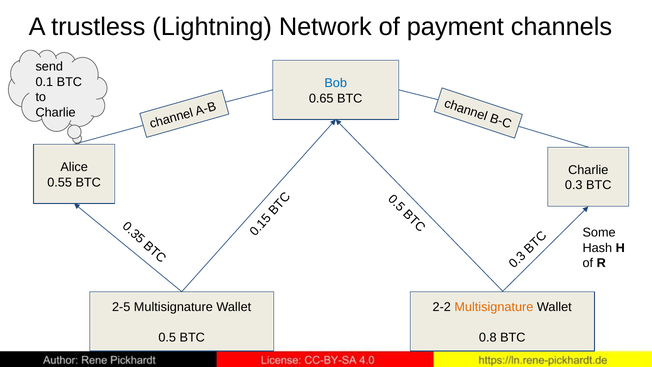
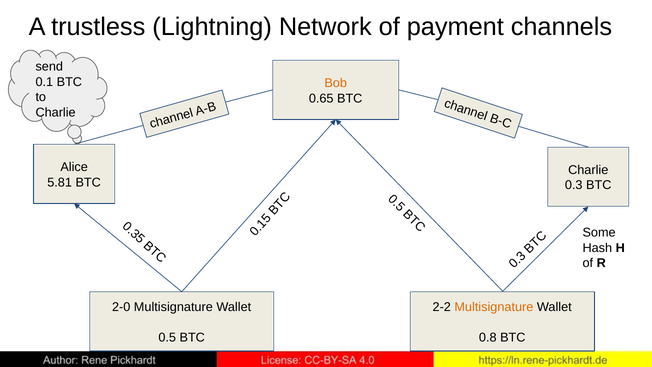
Bob colour: blue -> orange (336, 83)
0.55: 0.55 -> 5.81 (60, 182)
2-5: 2-5 -> 2-0 (121, 307)
